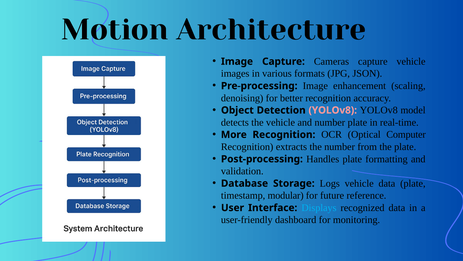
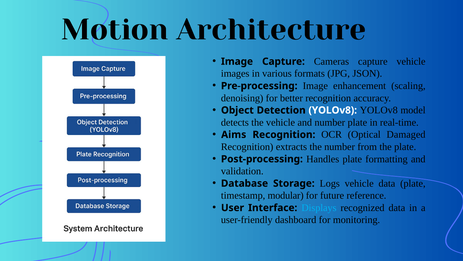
YOLOv8 colour: pink -> white (333, 110)
More: More -> Aims (234, 134)
Computer: Computer -> Damaged (406, 134)
